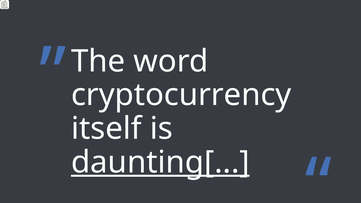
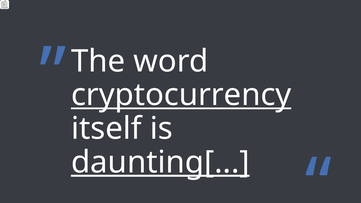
cryptocurrency underline: none -> present (181, 95)
